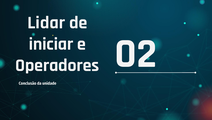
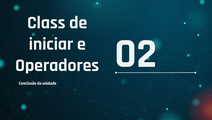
Lidar: Lidar -> Class (46, 22)
